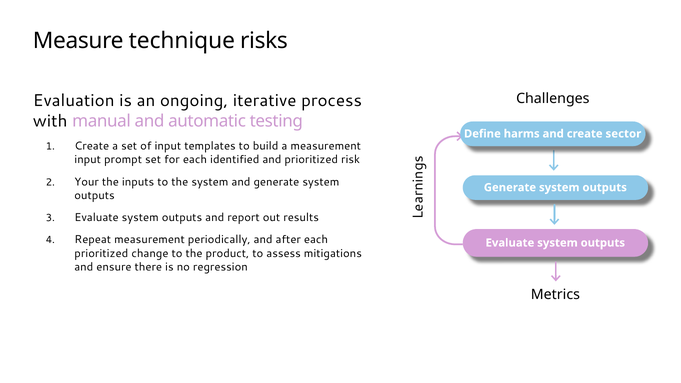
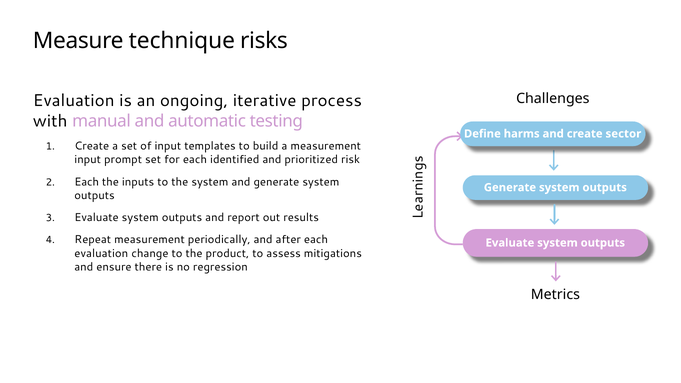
Your: Your -> Each (87, 182)
prioritized: prioritized -> evaluation (101, 253)
